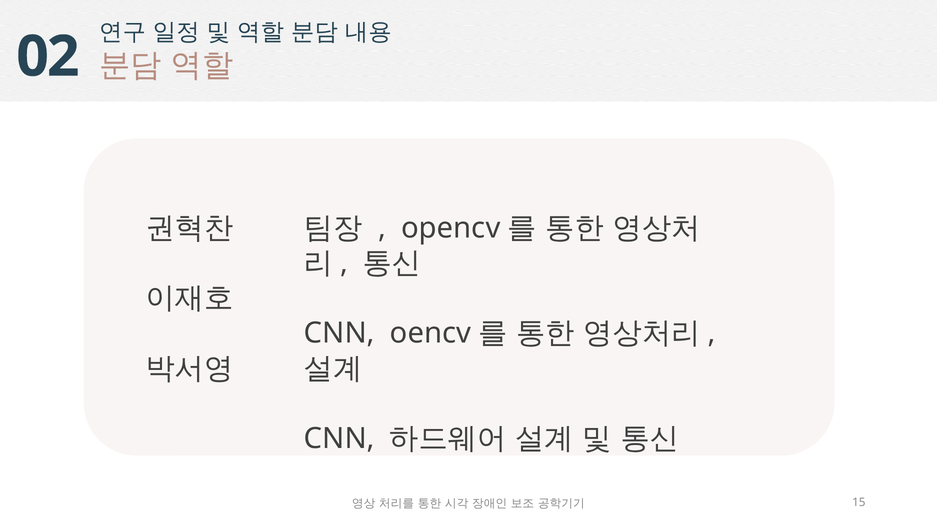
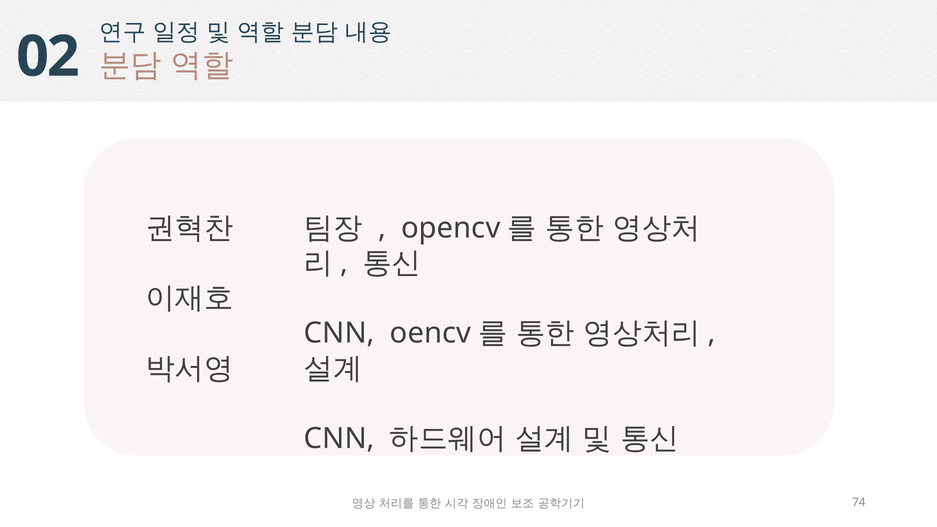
15: 15 -> 74 (859, 502)
